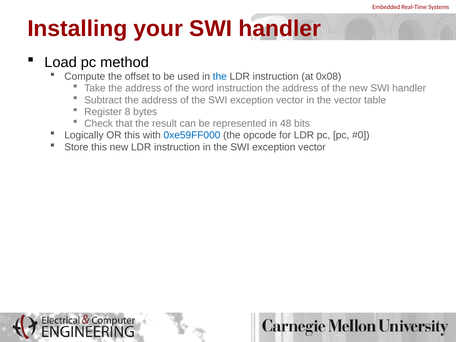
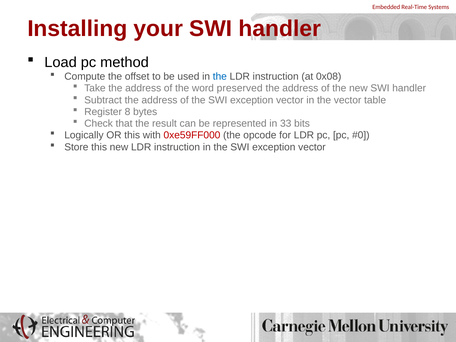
word instruction: instruction -> preserved (240, 88)
48: 48 -> 33 (286, 124)
0xe59FF000 colour: blue -> red (192, 135)
